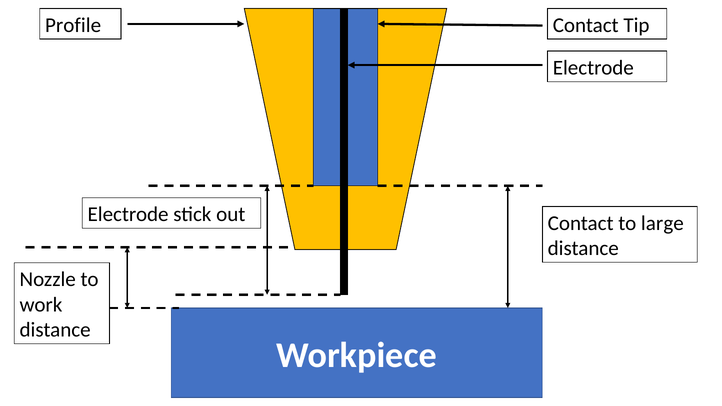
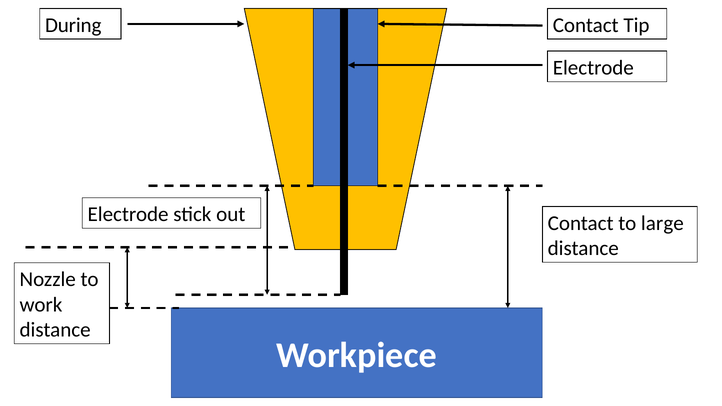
Profile: Profile -> During (73, 25)
